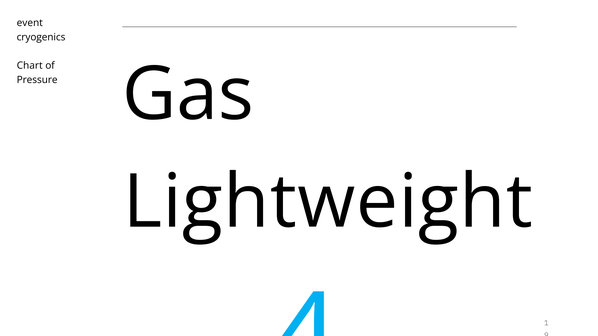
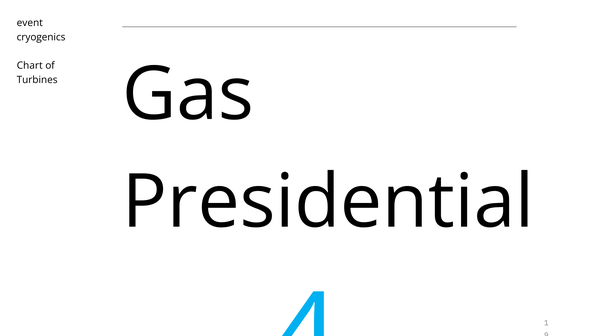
Pressure: Pressure -> Turbines (37, 80)
Lightweight: Lightweight -> Presidential (328, 202)
